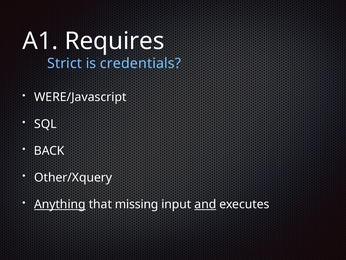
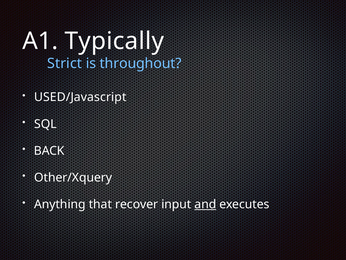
Requires: Requires -> Typically (114, 41)
credentials: credentials -> throughout (141, 63)
WERE/Javascript: WERE/Javascript -> USED/Javascript (80, 97)
Anything underline: present -> none (60, 204)
missing: missing -> recover (137, 204)
